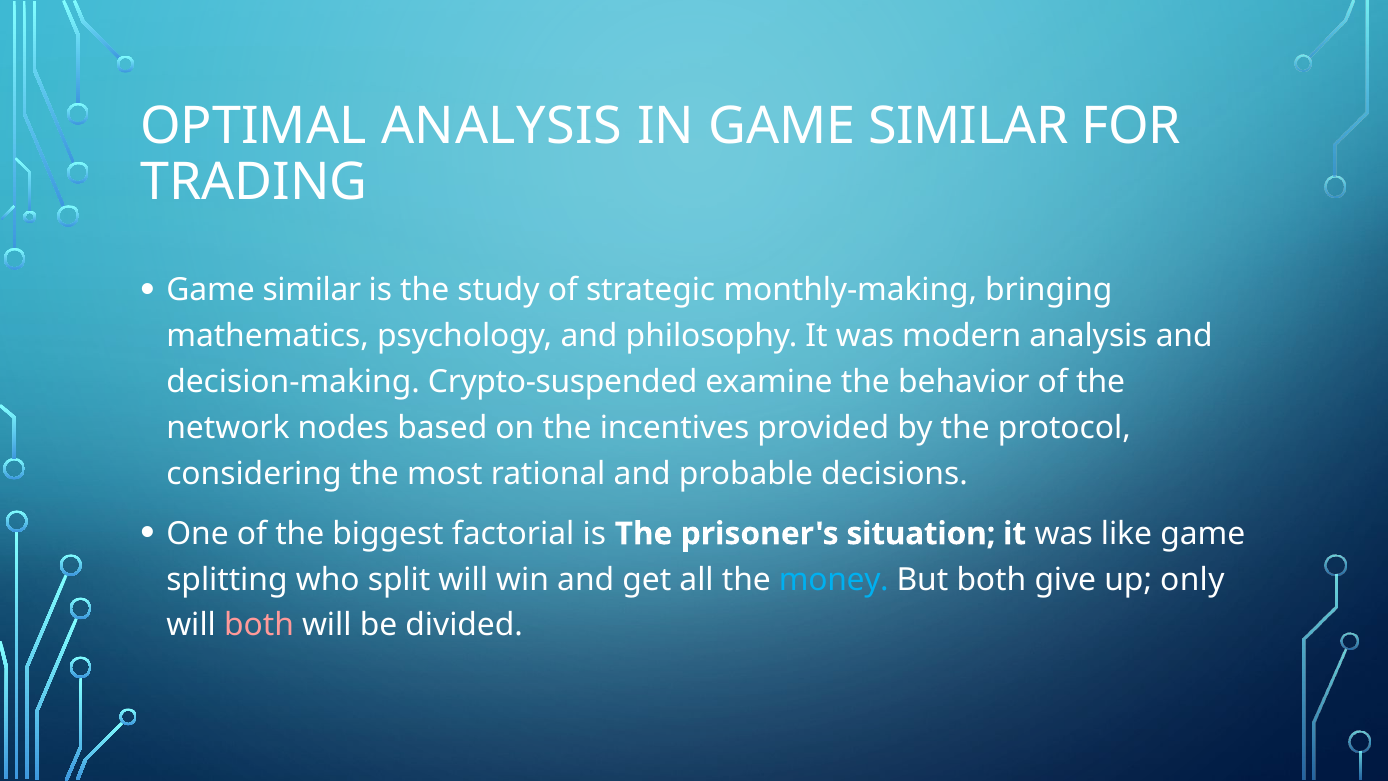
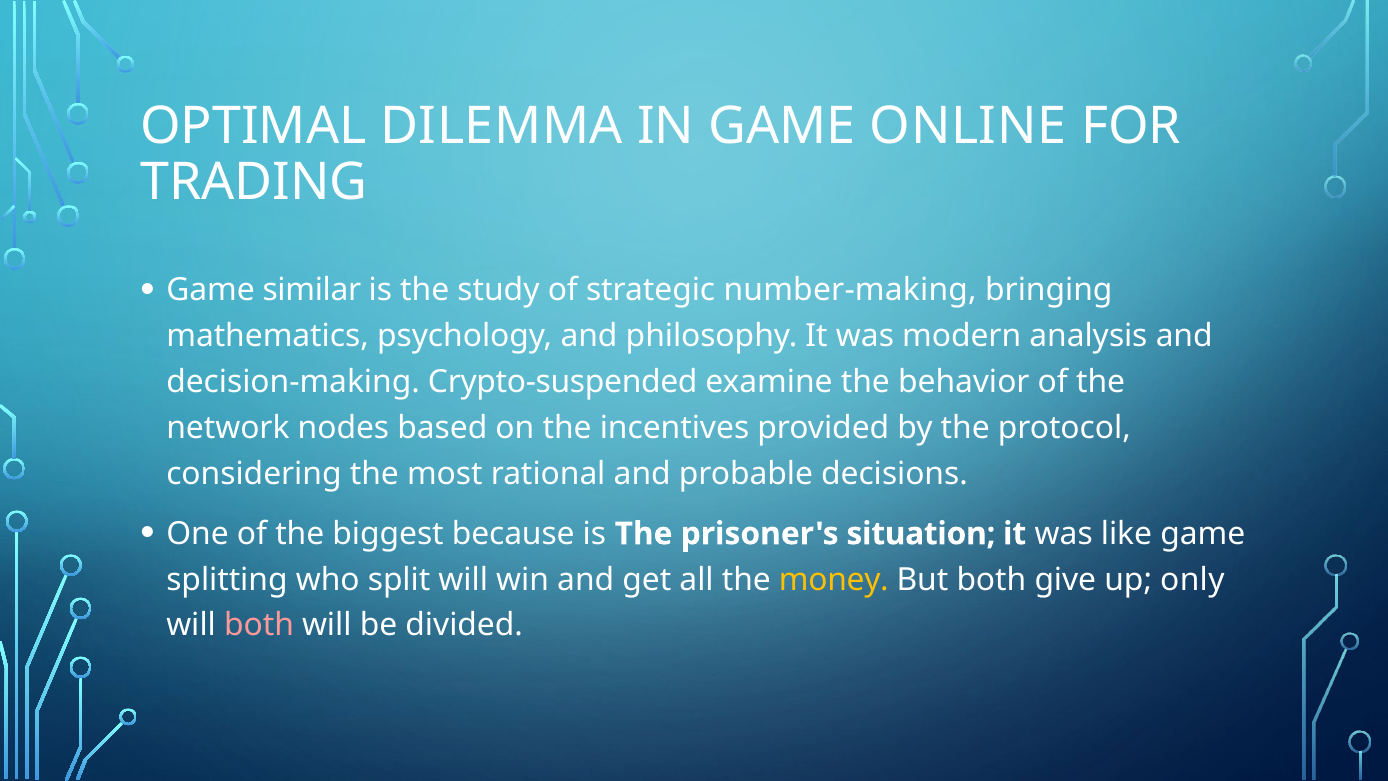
OPTIMAL ANALYSIS: ANALYSIS -> DILEMMA (502, 126)
IN GAME SIMILAR: SIMILAR -> ONLINE (968, 126)
monthly-making: monthly-making -> number-making (850, 290)
factorial: factorial -> because (513, 534)
money colour: light blue -> yellow (834, 579)
